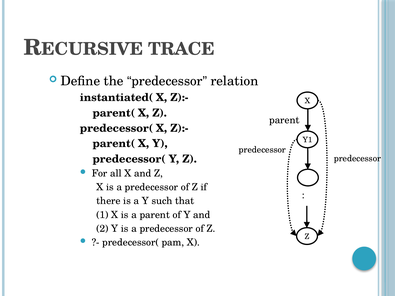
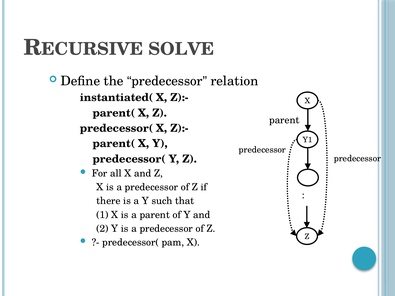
TRACE: TRACE -> SOLVE (181, 49)
